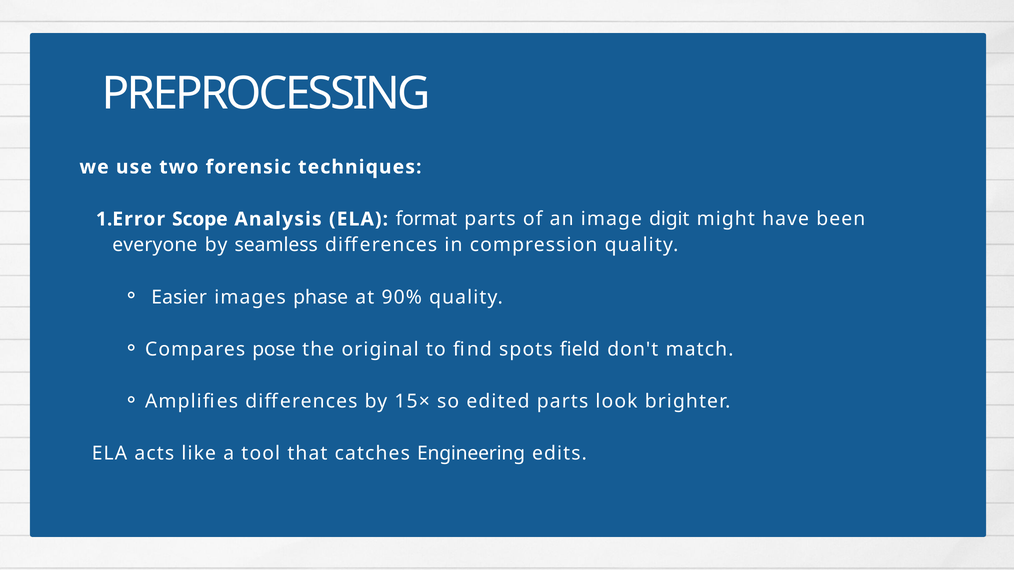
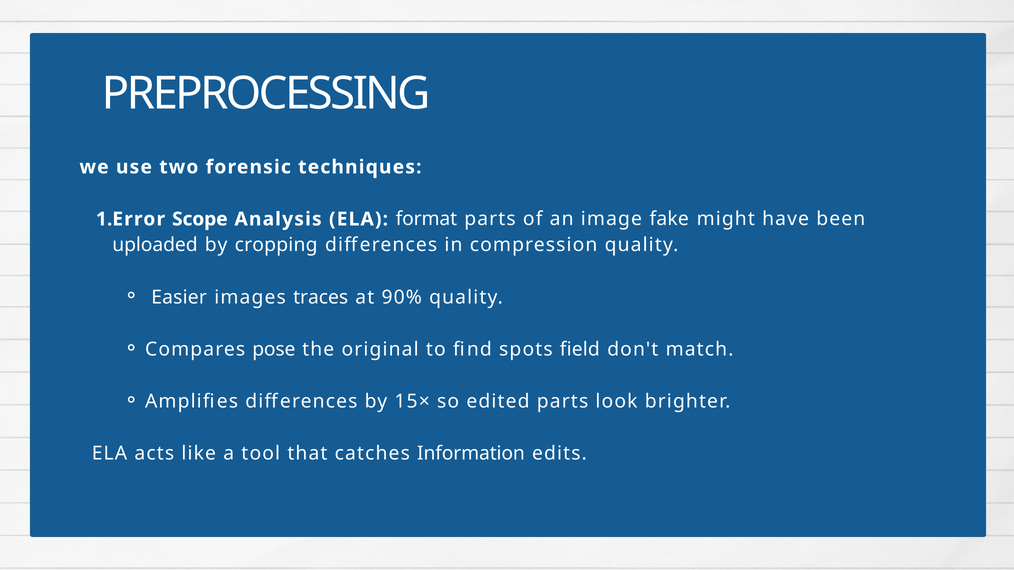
digit: digit -> fake (669, 219)
everyone: everyone -> uploaded (155, 245)
seamless: seamless -> cropping (276, 245)
phase: phase -> traces (321, 297)
Engineering: Engineering -> Information (471, 454)
